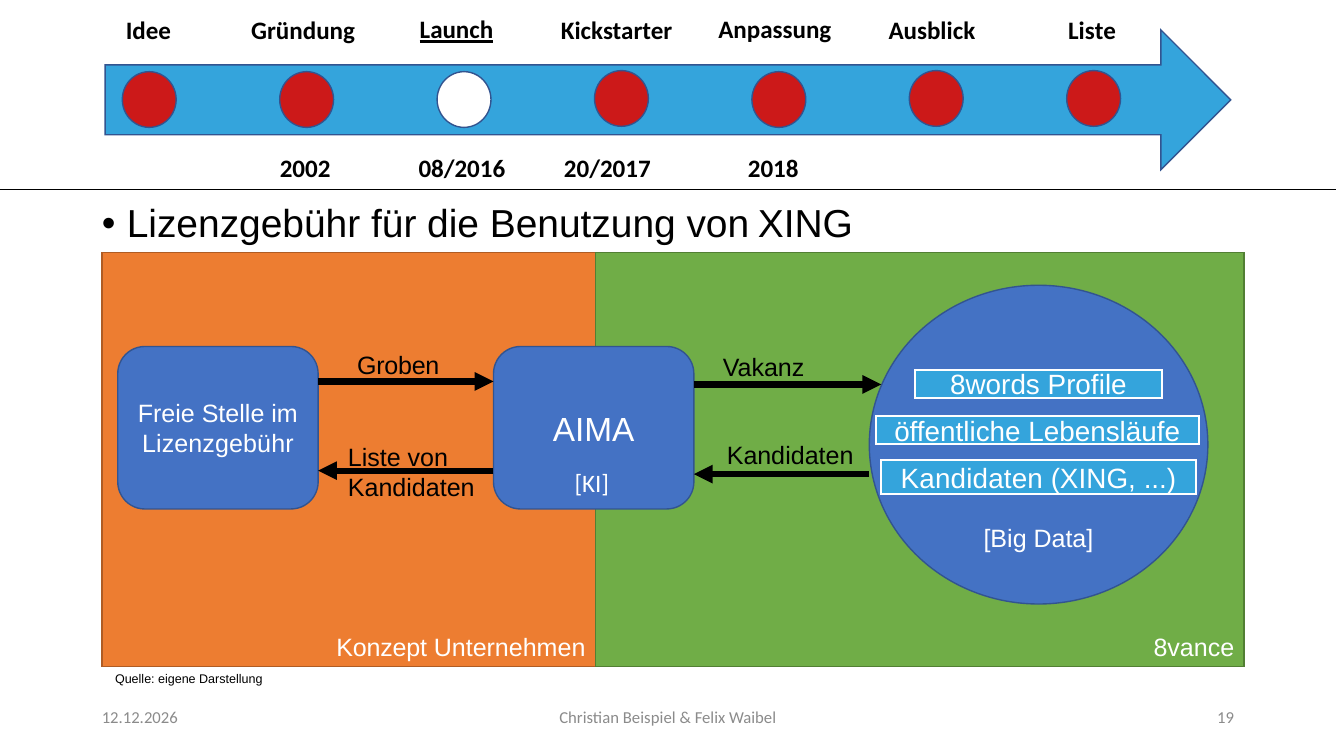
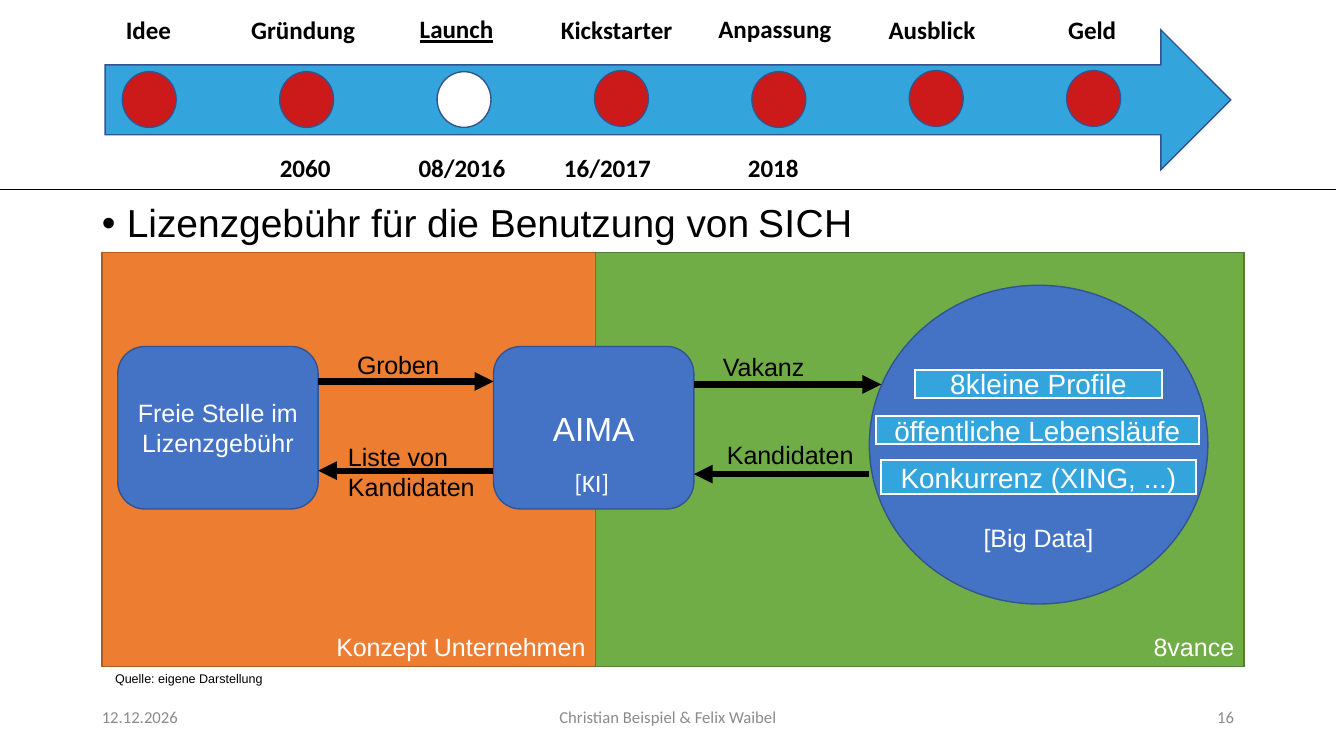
Ausblick Liste: Liste -> Geld (1092, 31)
20/2017: 20/2017 -> 16/2017 (607, 169)
2002: 2002 -> 2060 (305, 169)
von XING: XING -> SICH (805, 225)
8words: 8words -> 8kleine (995, 385)
Kandidaten: Kandidaten -> Konkurrenz (972, 479)
19: 19 -> 16 (1226, 718)
